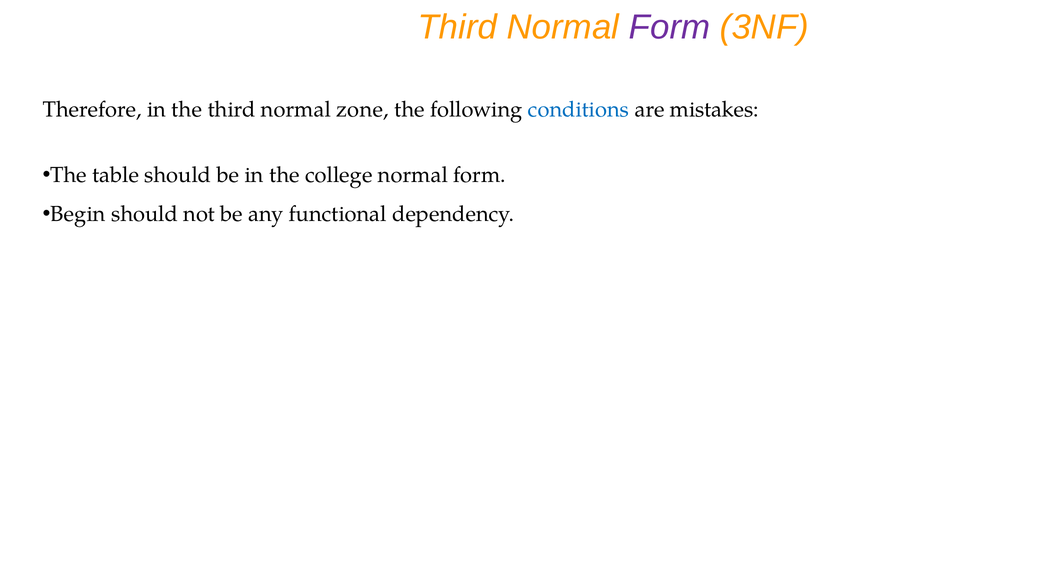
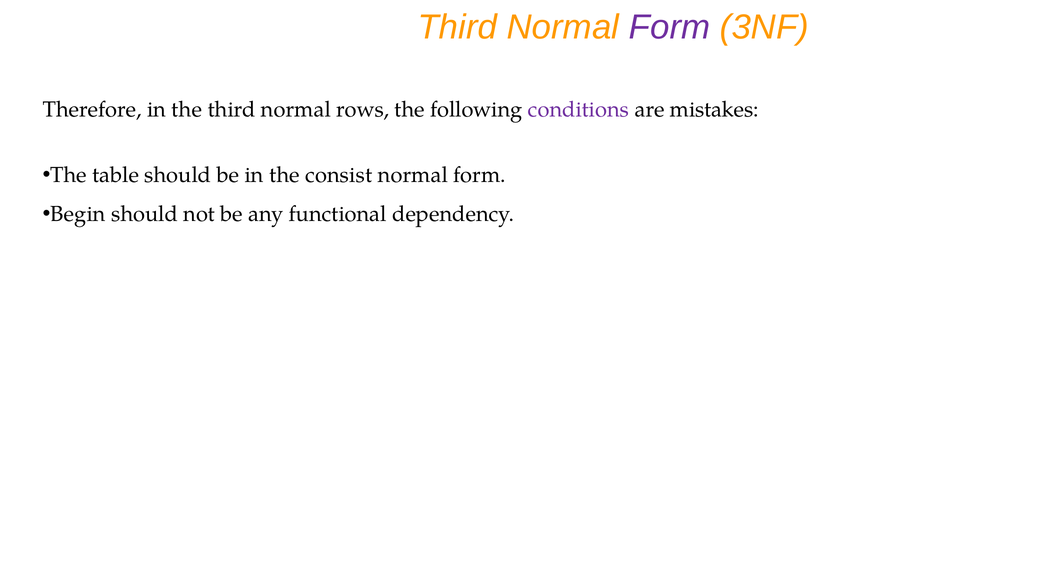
zone: zone -> rows (363, 110)
conditions colour: blue -> purple (579, 110)
college: college -> consist (339, 175)
